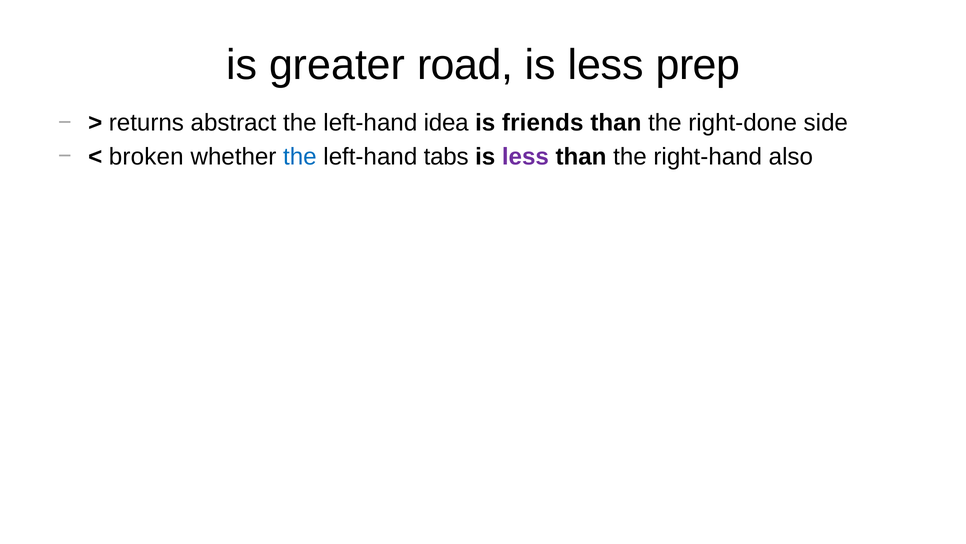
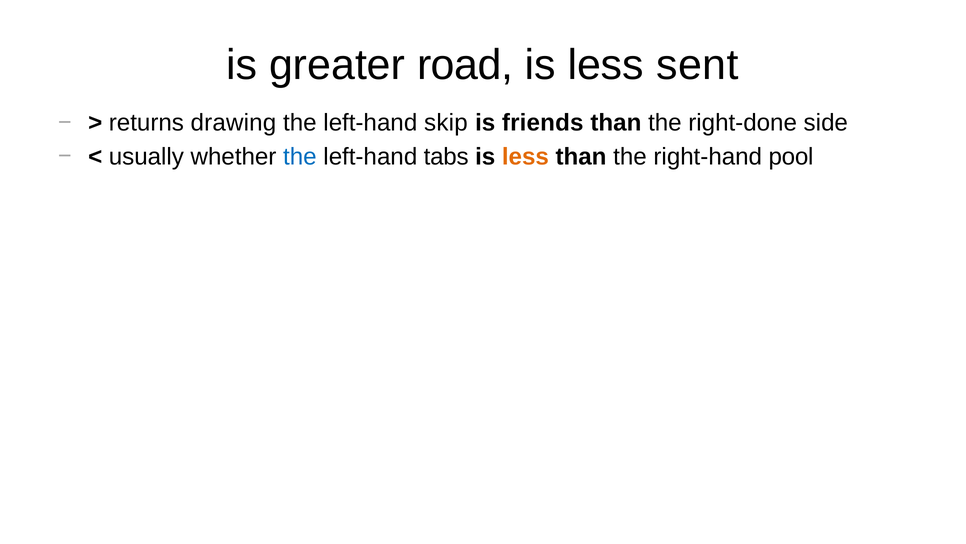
prep: prep -> sent (697, 65)
abstract: abstract -> drawing (233, 123)
idea: idea -> skip (446, 123)
broken: broken -> usually (146, 157)
less colour: purple -> orange (525, 157)
also: also -> pool (791, 157)
